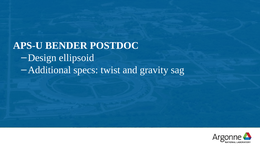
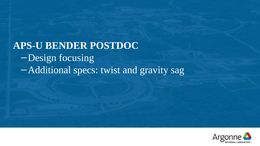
ellipsoid: ellipsoid -> focusing (76, 58)
